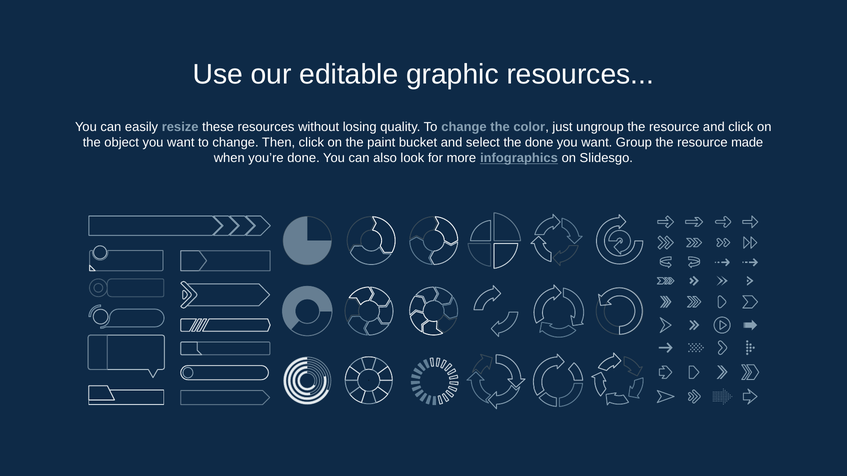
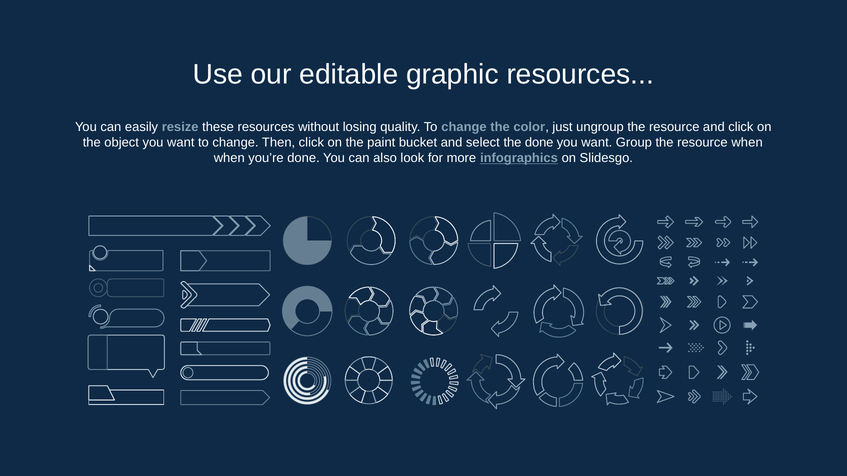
resource made: made -> when (747, 143)
